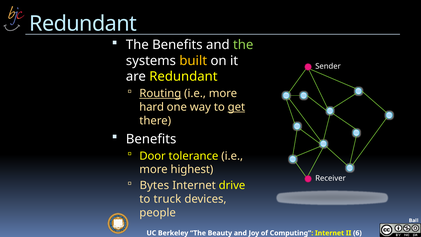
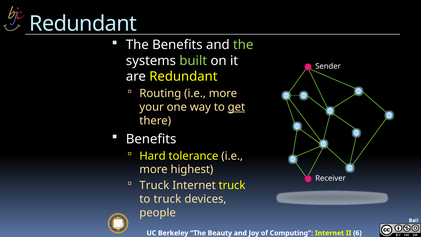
built colour: yellow -> light green (193, 61)
Routing underline: present -> none (160, 93)
hard: hard -> your (152, 107)
Door: Door -> Hard (153, 156)
Bytes: Bytes -> Truck (154, 185)
Internet drive: drive -> truck (232, 185)
